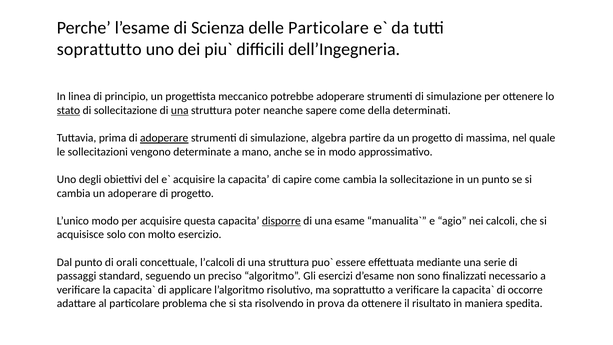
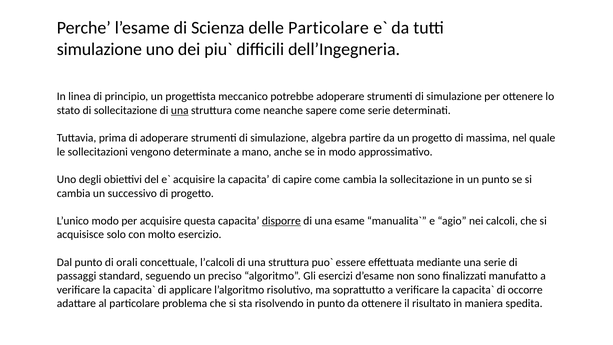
soprattutto: soprattutto -> simulazione (99, 49)
stato underline: present -> none (68, 110)
struttura poter: poter -> come (248, 110)
come della: della -> serie (379, 110)
adoperare underline: present -> none (164, 138)
un adoperare: adoperare -> successivo (132, 193)
necessario: necessario -> manufatto (513, 276)
in prova: prova -> punto (331, 303)
